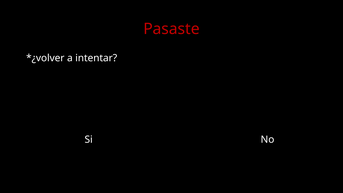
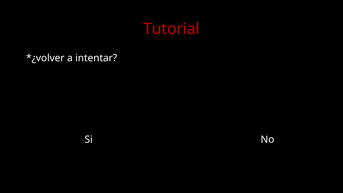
Pasaste: Pasaste -> Tutorial (171, 29)
